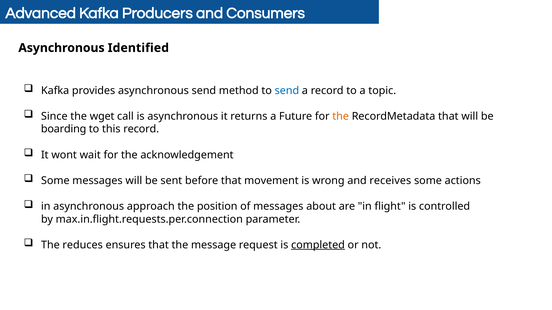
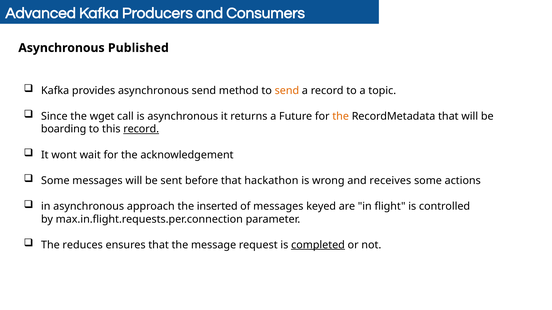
Identified: Identified -> Published (138, 48)
send colour: blue -> orange (287, 91)
record underline: none -> present (141, 129)
movement: movement -> hackathon (271, 181)
position: position -> inserted (217, 207)
about: about -> keyed (321, 207)
